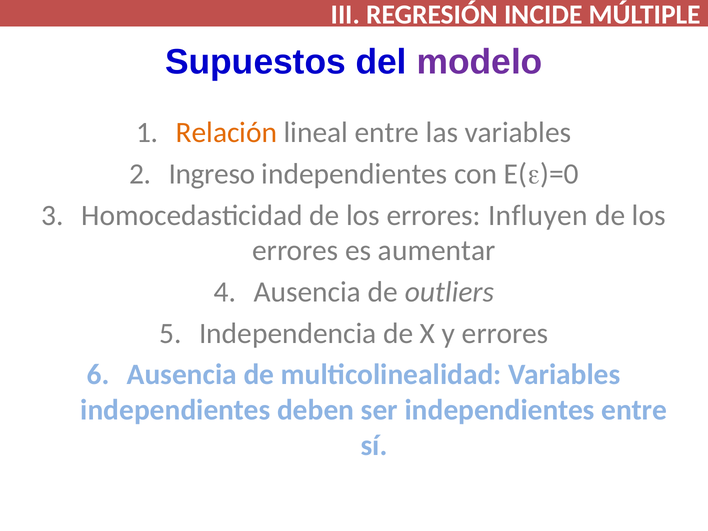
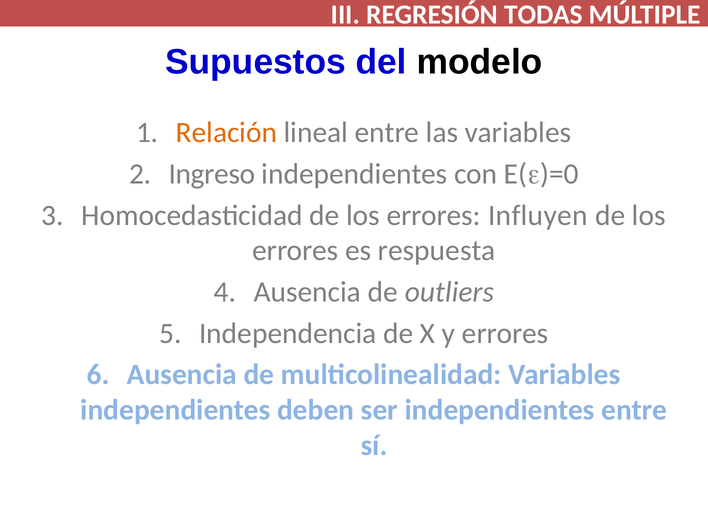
INCIDE: INCIDE -> TODAS (543, 15)
modelo colour: purple -> black (480, 62)
aumentar: aumentar -> respuesta (437, 251)
